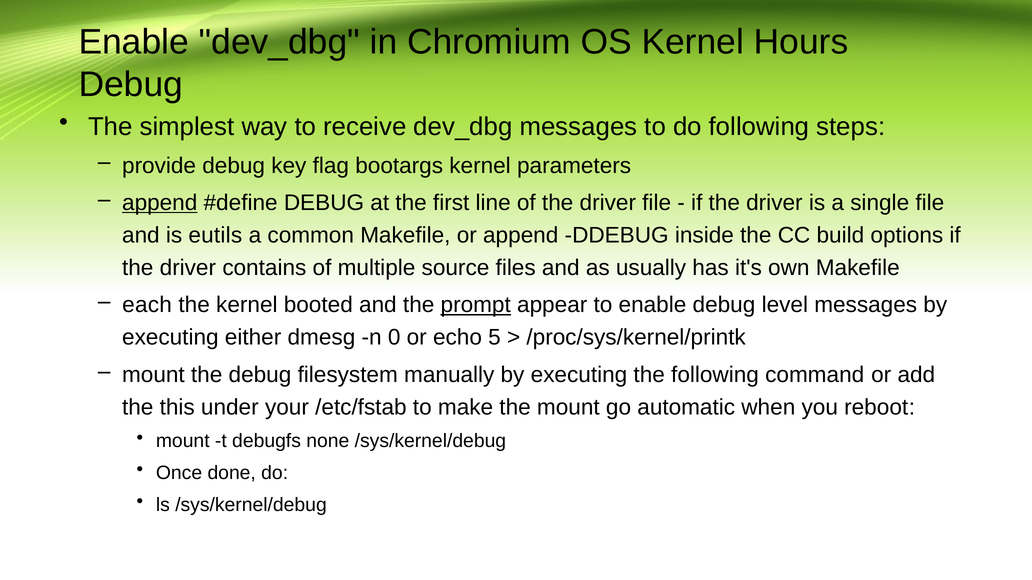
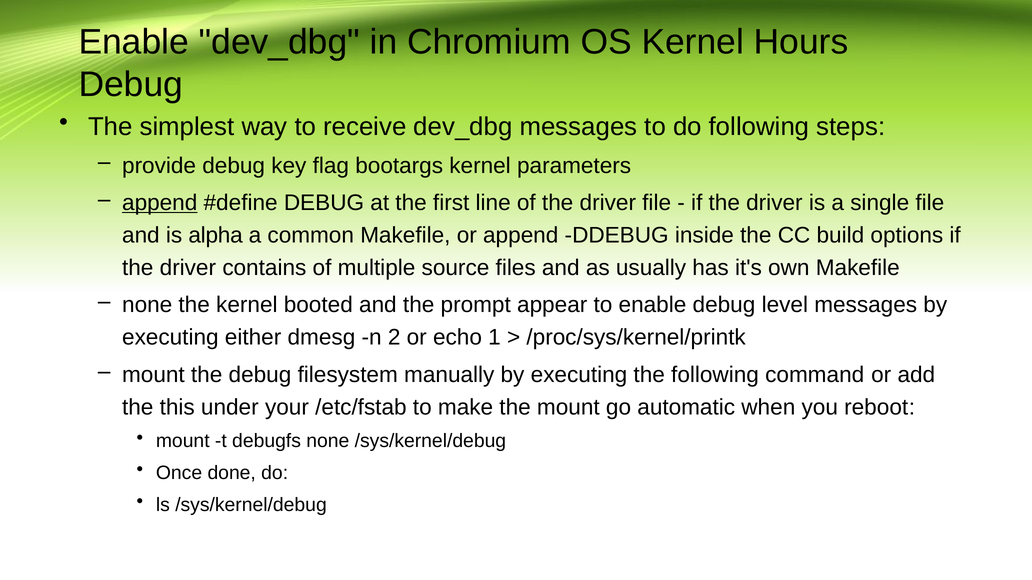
eutils: eutils -> alpha (216, 236)
each: each -> none (147, 305)
prompt underline: present -> none (476, 305)
0: 0 -> 2 (394, 338)
5: 5 -> 1 (494, 338)
